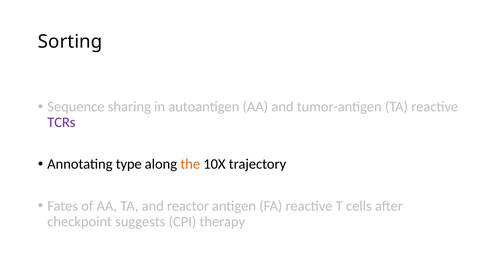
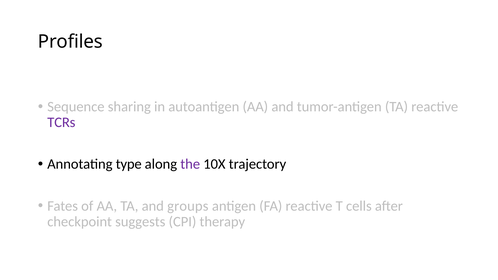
Sorting: Sorting -> Profiles (70, 42)
the colour: orange -> purple (190, 164)
reactor: reactor -> groups (188, 206)
